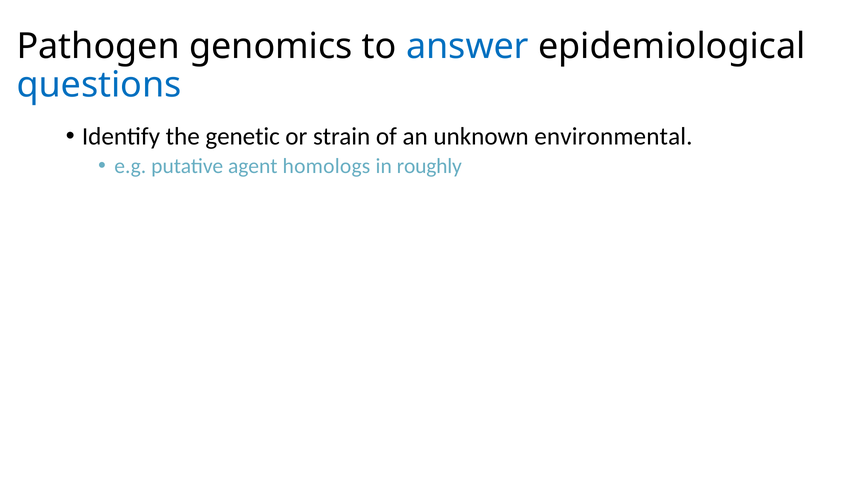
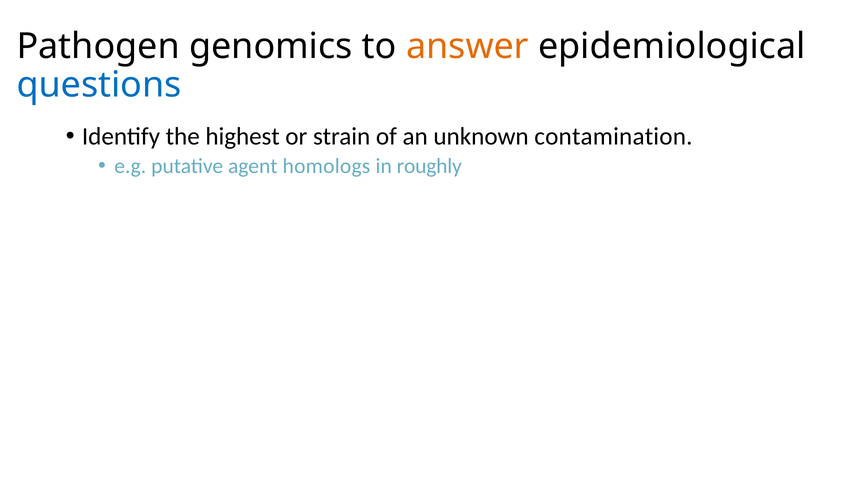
answer colour: blue -> orange (467, 46)
genetic: genetic -> highest (243, 136)
environmental: environmental -> contamination (613, 136)
